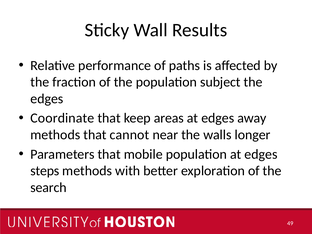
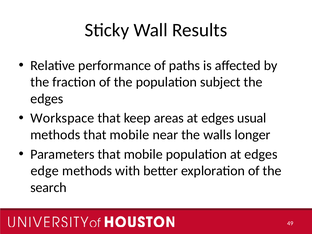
Coordinate: Coordinate -> Workspace (62, 118)
away: away -> usual (252, 118)
methods that cannot: cannot -> mobile (129, 135)
steps: steps -> edge (45, 171)
